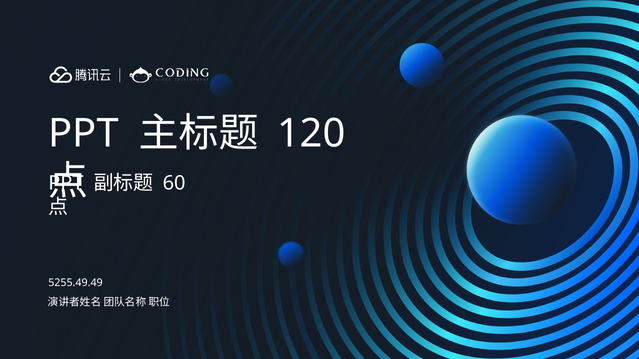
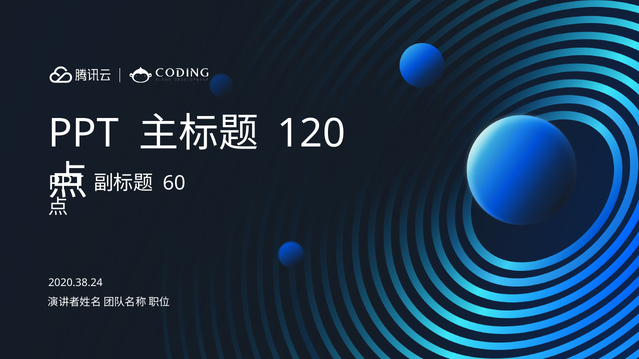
5255.49.49: 5255.49.49 -> 2020.38.24 (75, 283)
